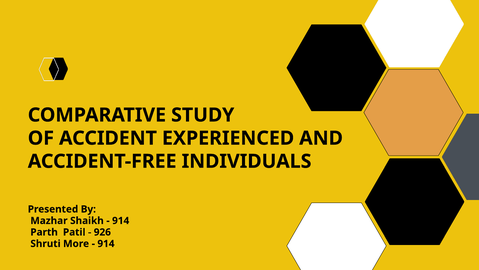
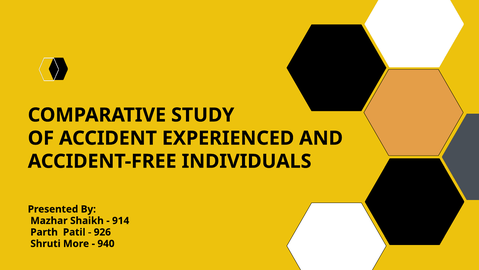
914: 914 -> 940 (106, 243)
